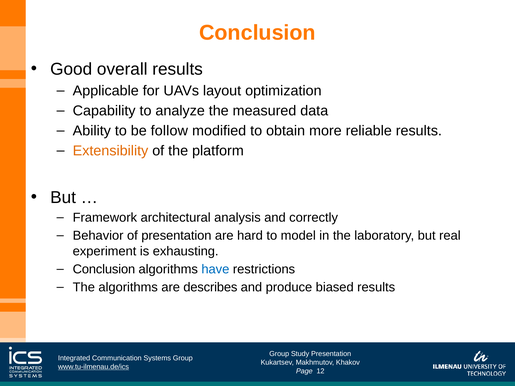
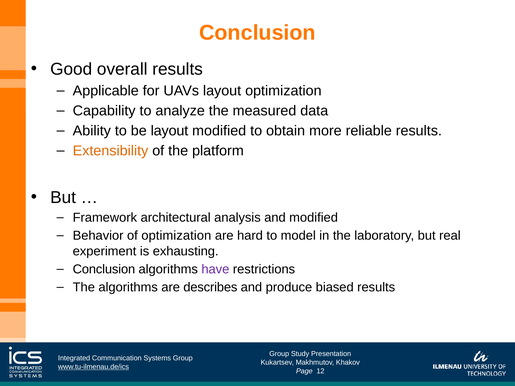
be follow: follow -> layout (169, 131)
and correctly: correctly -> modified (314, 218)
of presentation: presentation -> optimization (176, 236)
have colour: blue -> purple (215, 269)
